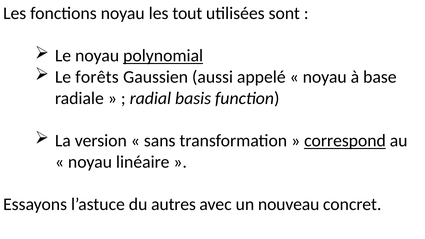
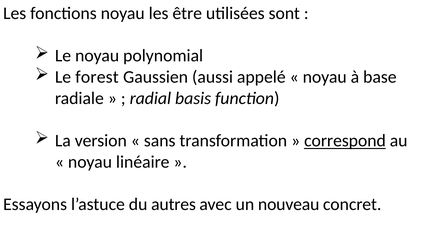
tout: tout -> être (187, 13)
polynomial underline: present -> none (163, 56)
forêts: forêts -> forest (97, 77)
